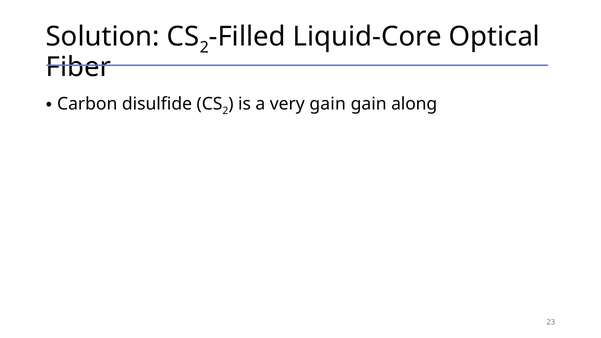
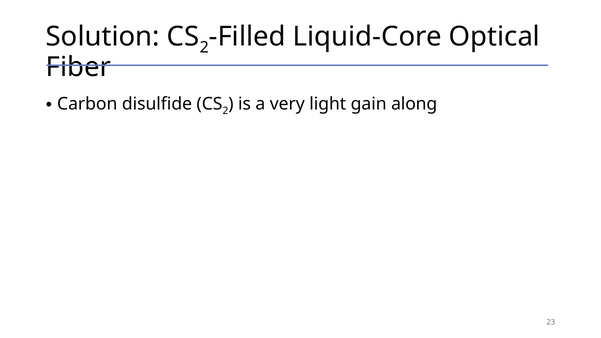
very gain: gain -> light (328, 104)
